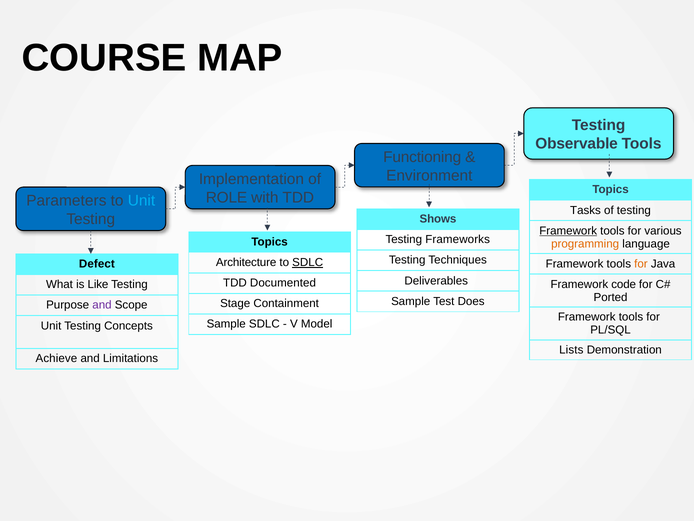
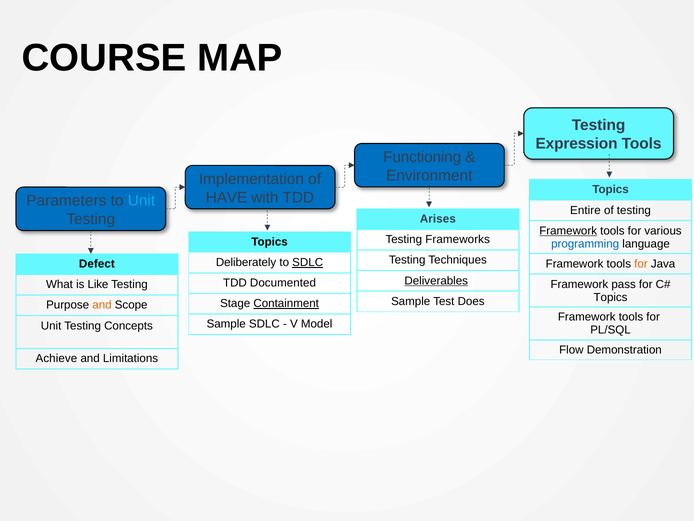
Observable: Observable -> Expression (577, 144)
ROLE: ROLE -> HAVE (227, 197)
Tasks: Tasks -> Entire (585, 210)
Shows: Shows -> Arises (438, 219)
programming colour: orange -> blue (585, 244)
Architecture: Architecture -> Deliberately (246, 262)
Deliverables underline: none -> present (436, 280)
code: code -> pass (624, 284)
Ported: Ported -> Topics (611, 297)
Containment underline: none -> present (286, 303)
and colour: purple -> orange (102, 305)
Lists: Lists -> Flow (571, 350)
